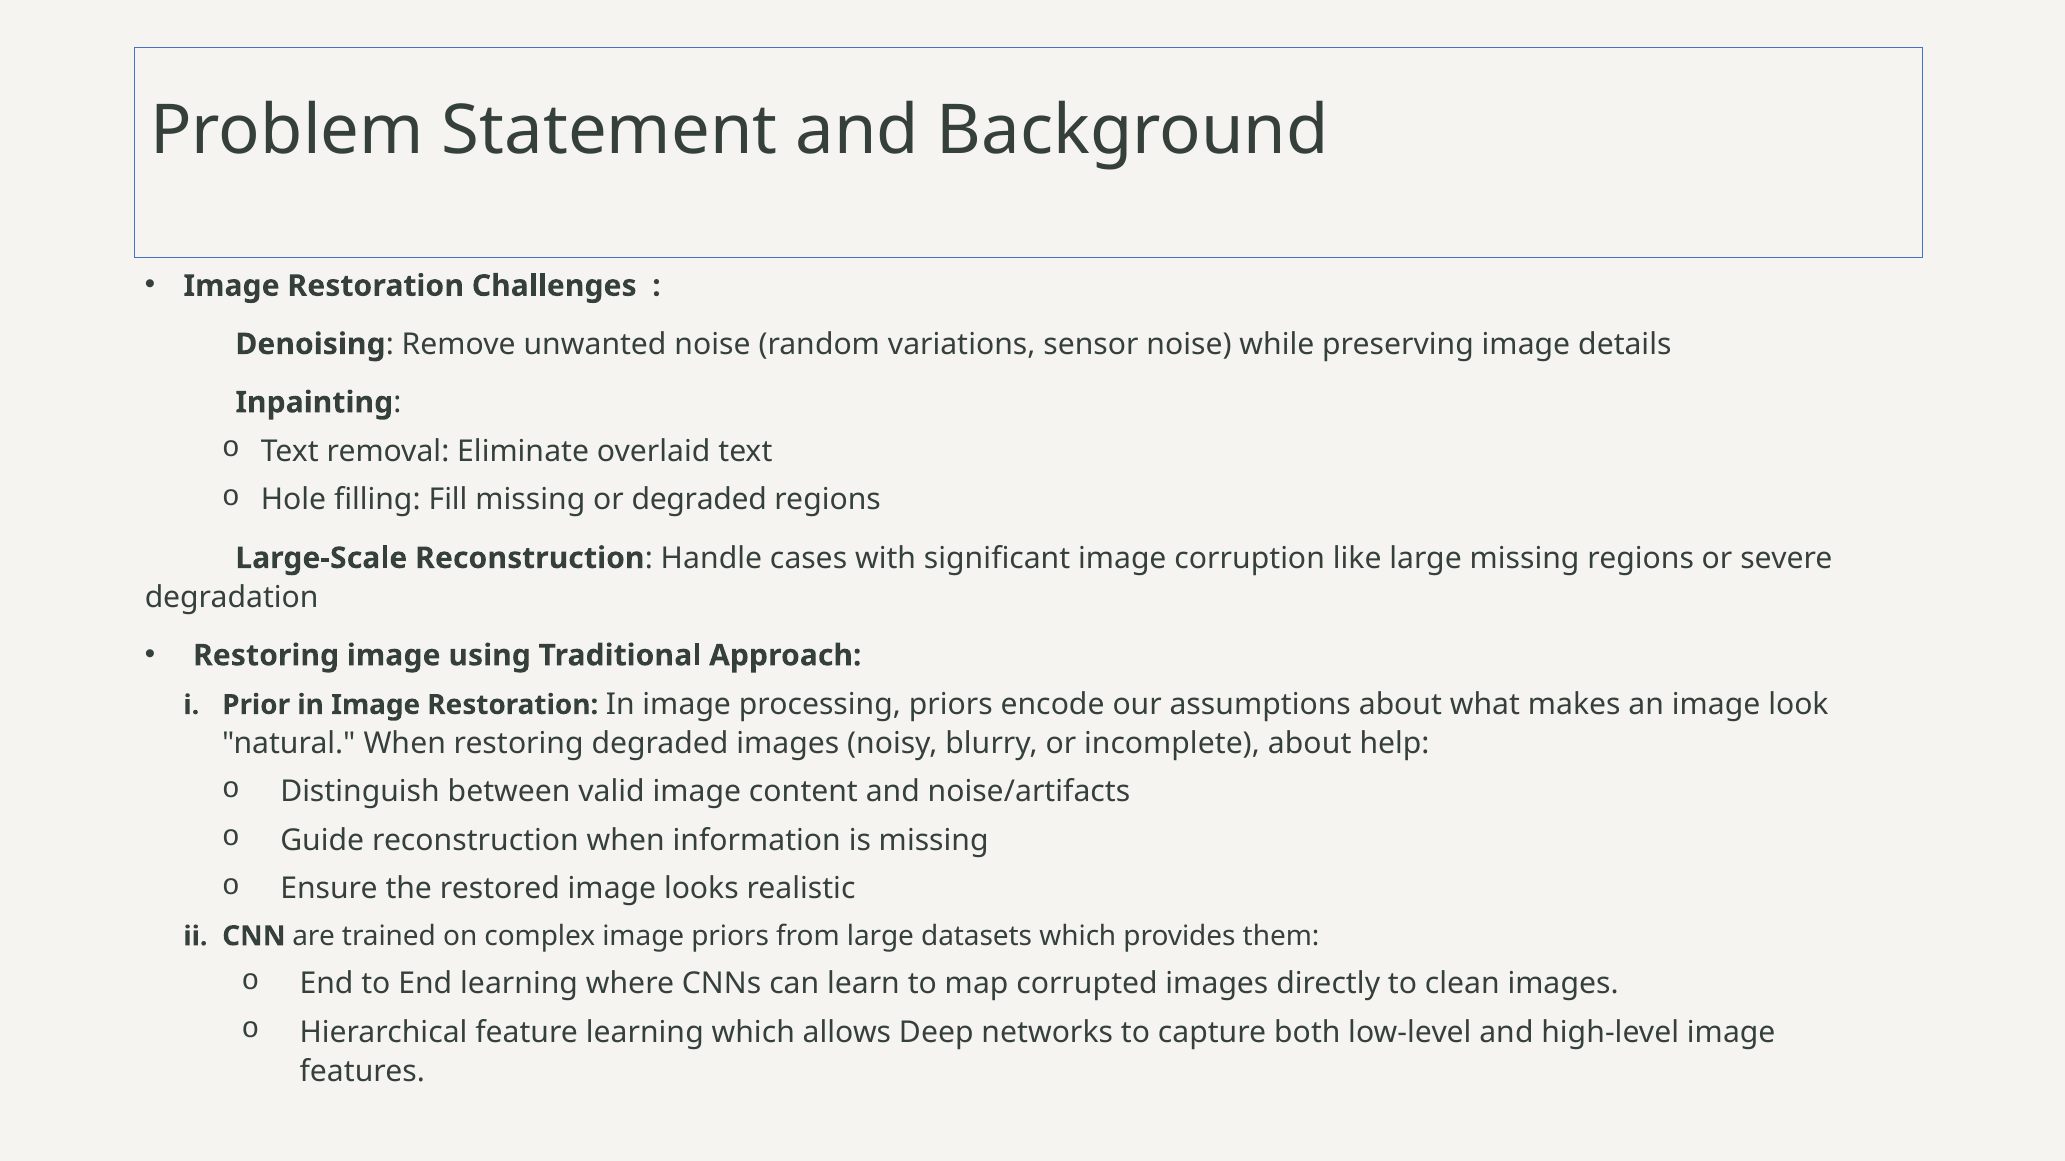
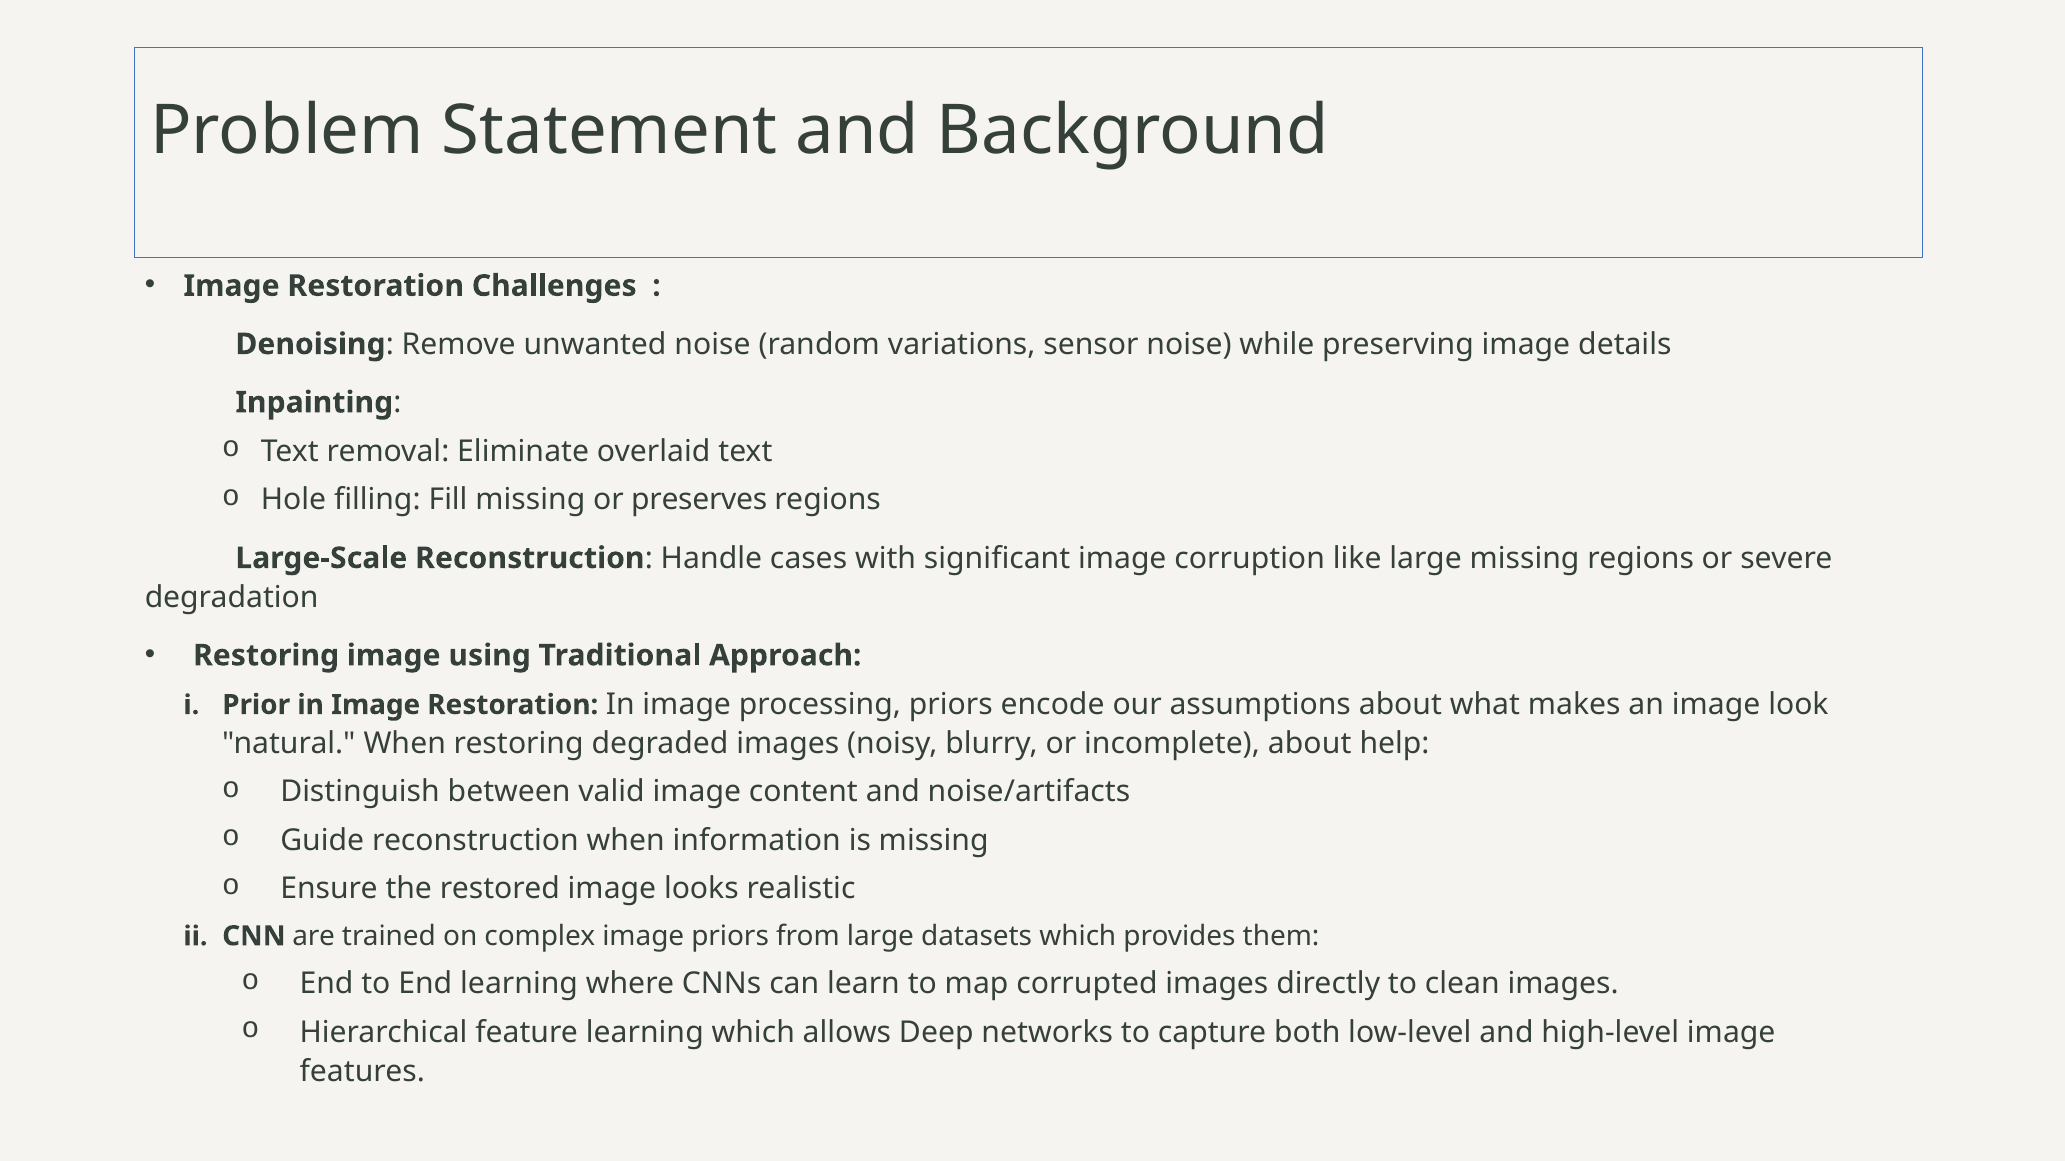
or degraded: degraded -> preserves (699, 500)
